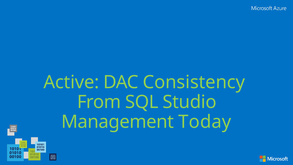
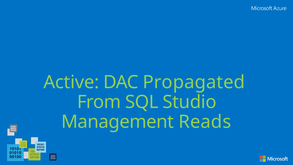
Consistency: Consistency -> Propagated (194, 82)
Today: Today -> Reads (205, 122)
